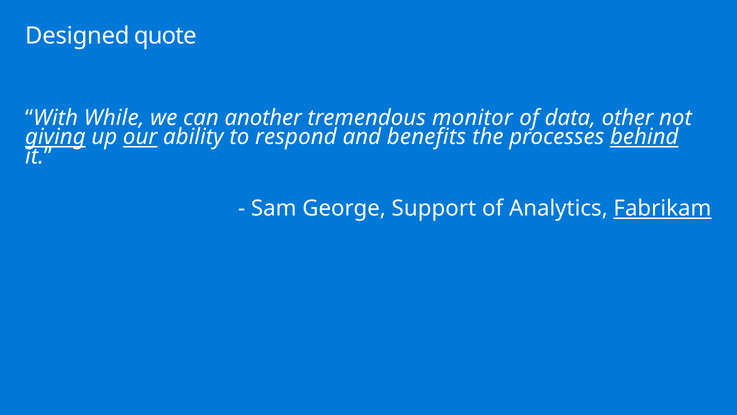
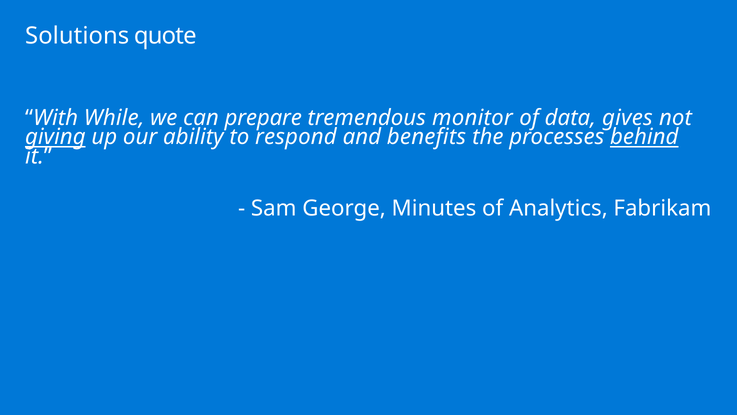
Designed: Designed -> Solutions (77, 36)
another: another -> prepare (263, 118)
other: other -> gives (627, 118)
our underline: present -> none (140, 137)
Support: Support -> Minutes (434, 208)
Fabrikam underline: present -> none (662, 208)
